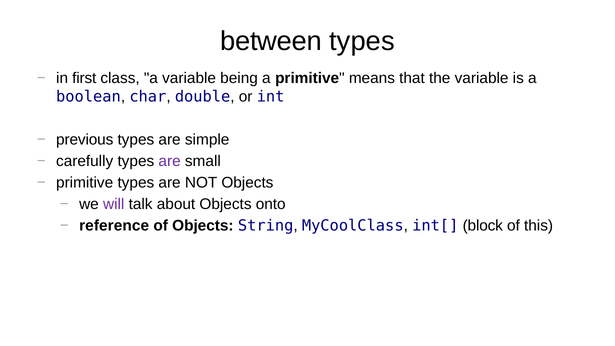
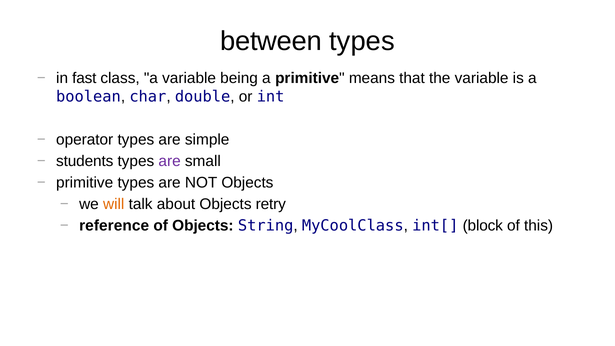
first: first -> fast (84, 78)
previous: previous -> operator (85, 140)
carefully: carefully -> students (85, 161)
will colour: purple -> orange (114, 204)
onto: onto -> retry (271, 204)
